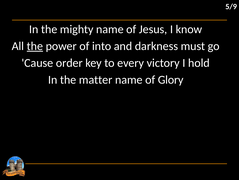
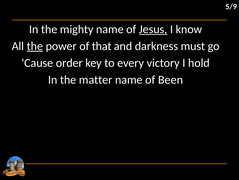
Jesus underline: none -> present (153, 29)
into: into -> that (102, 46)
Glory: Glory -> Been (171, 79)
